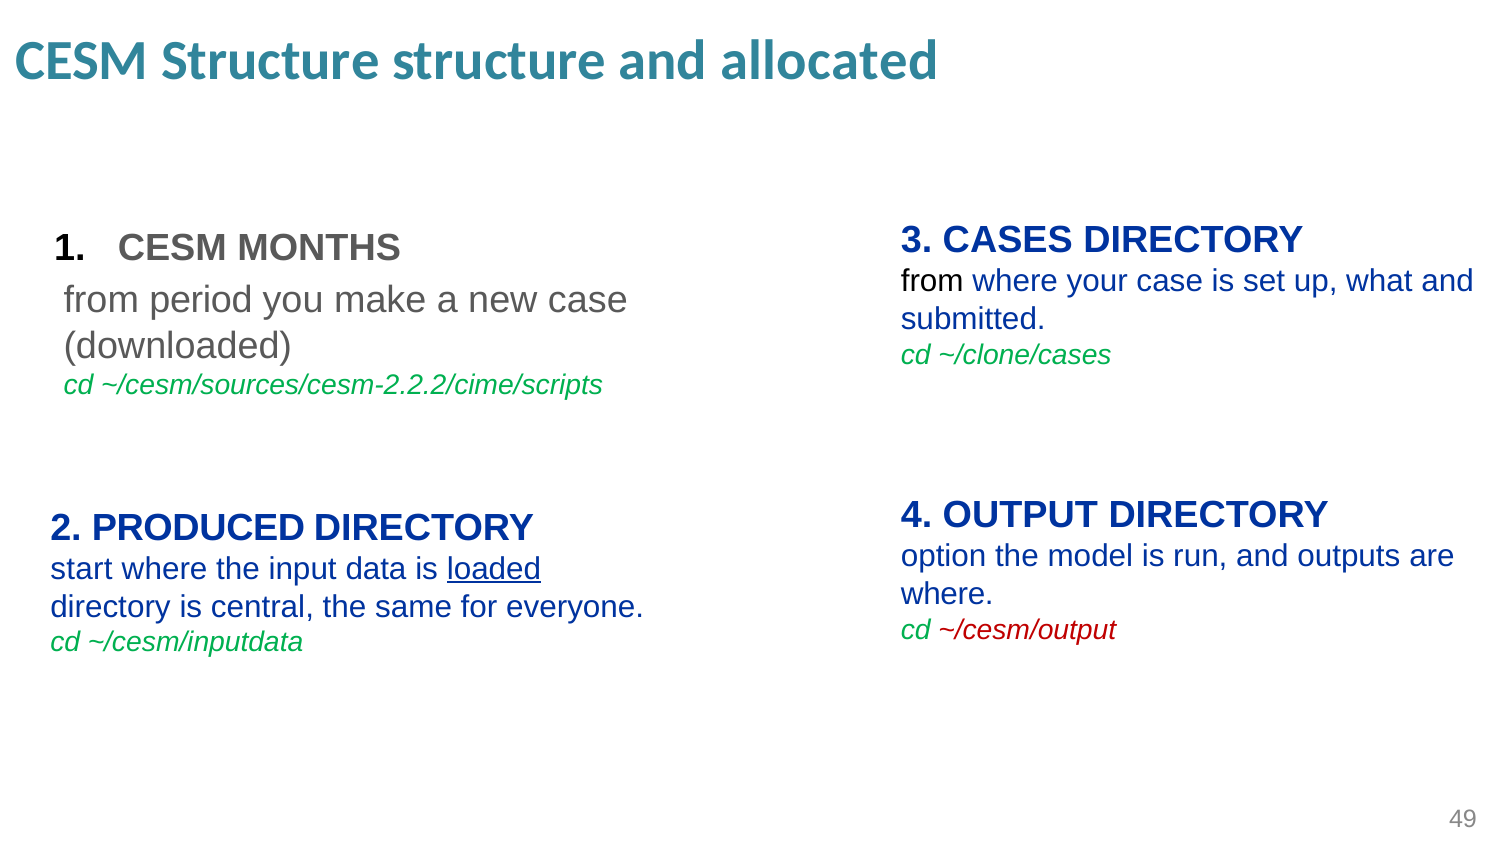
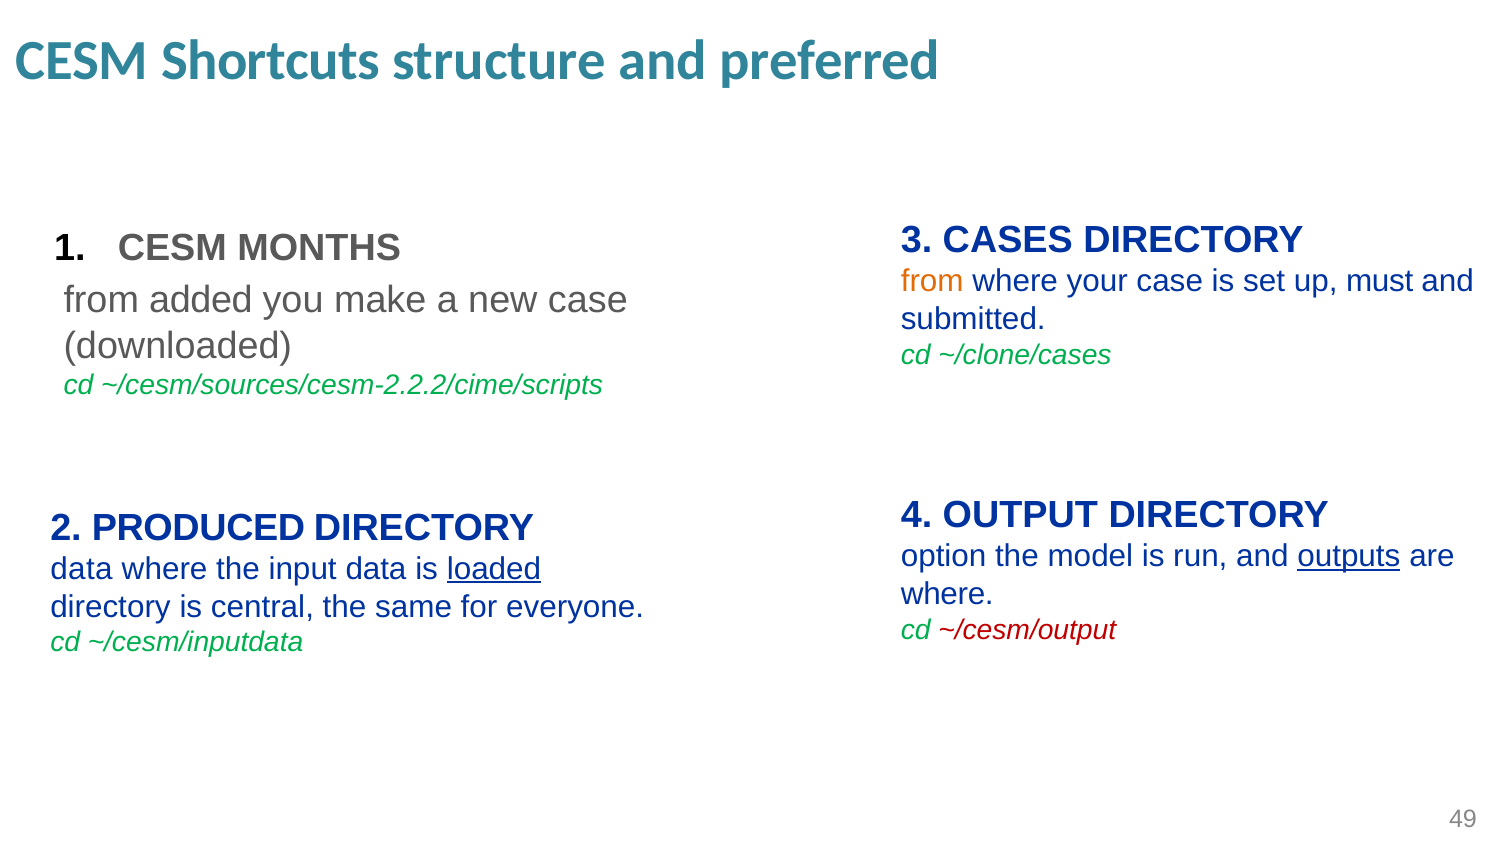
CESM Structure: Structure -> Shortcuts (271, 61)
allocated: allocated -> preferred (830, 61)
from colour: black -> orange (932, 282)
what: what -> must (1380, 282)
period: period -> added (201, 301)
outputs underline: none -> present (1349, 556)
start: start -> data (82, 569)
